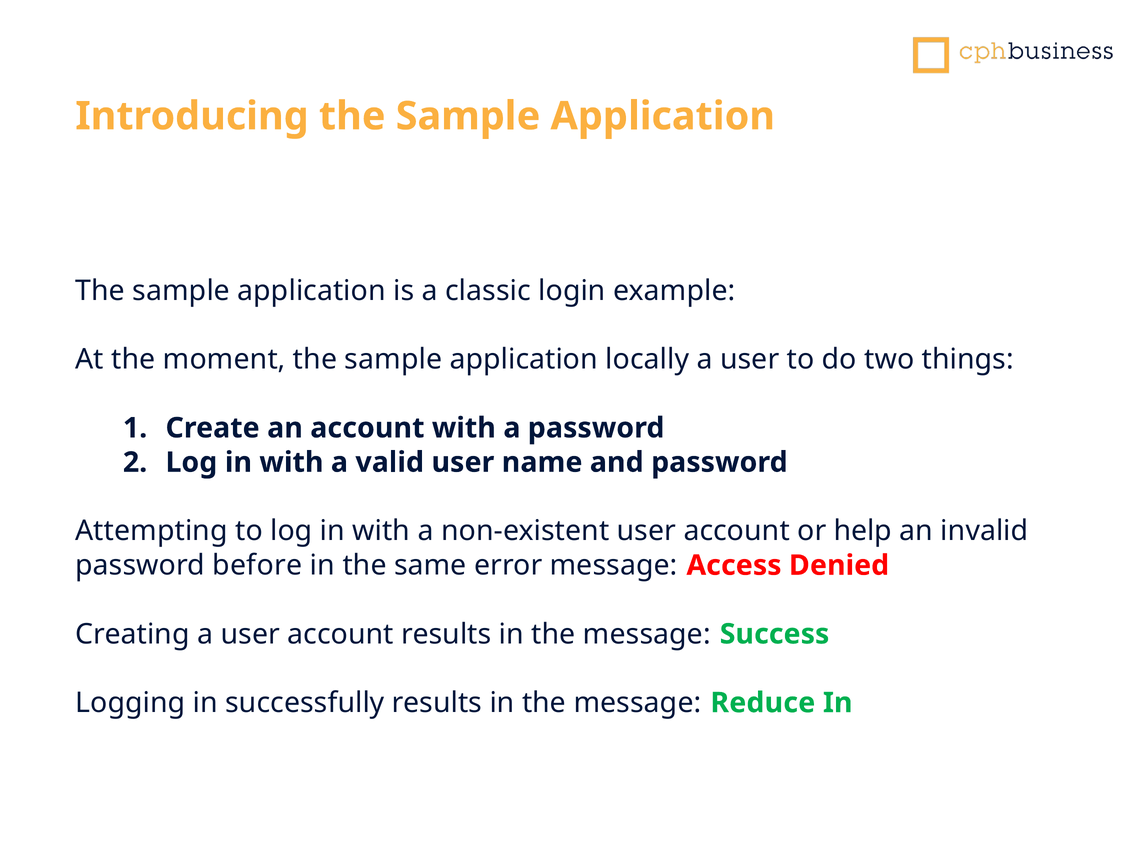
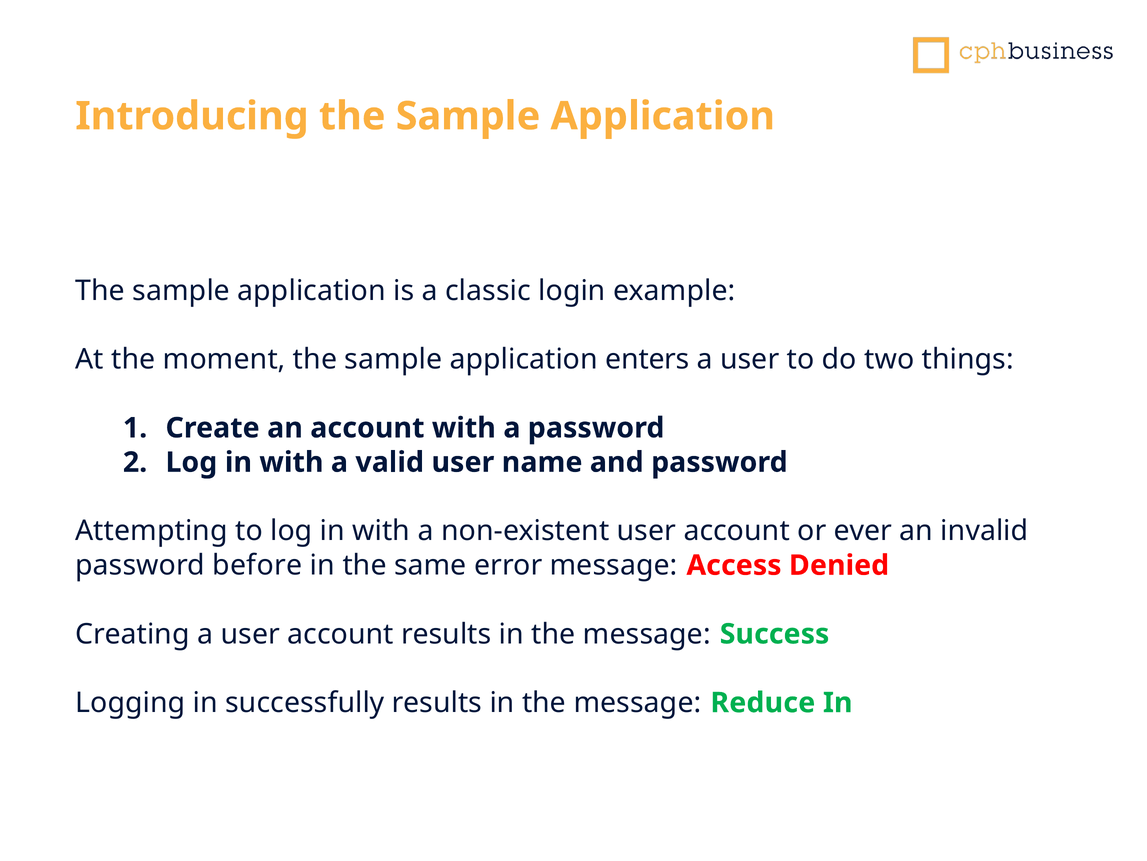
locally: locally -> enters (647, 359)
help: help -> ever (863, 531)
